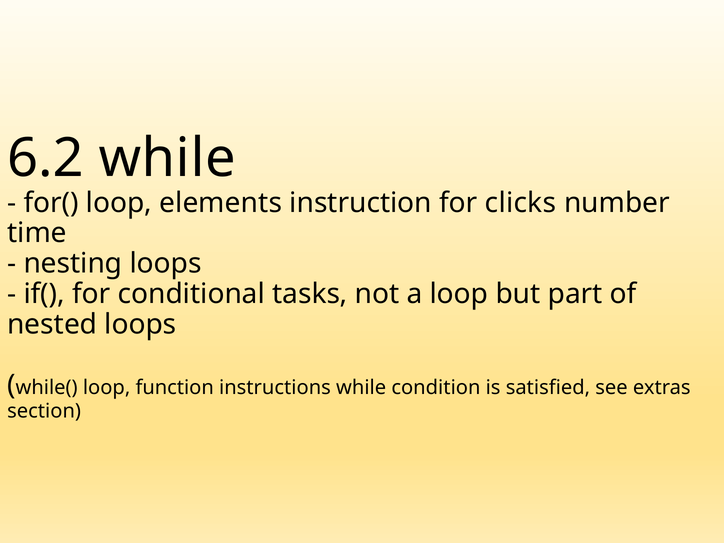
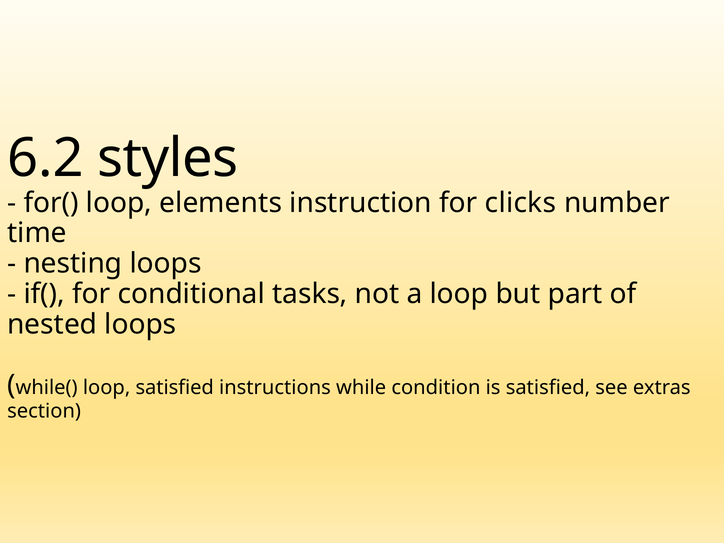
6.2 while: while -> styles (168, 158)
loop function: function -> satisfied (175, 388)
